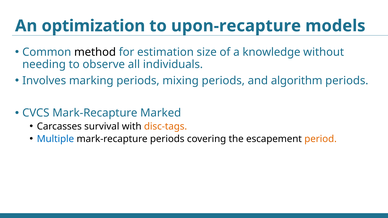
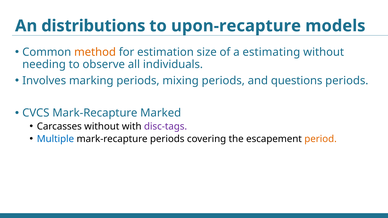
optimization: optimization -> distributions (93, 26)
method colour: black -> orange (95, 52)
knowledge: knowledge -> estimating (271, 52)
algorithm: algorithm -> questions (297, 81)
Carcasses survival: survival -> without (102, 127)
disc-tags colour: orange -> purple (166, 127)
